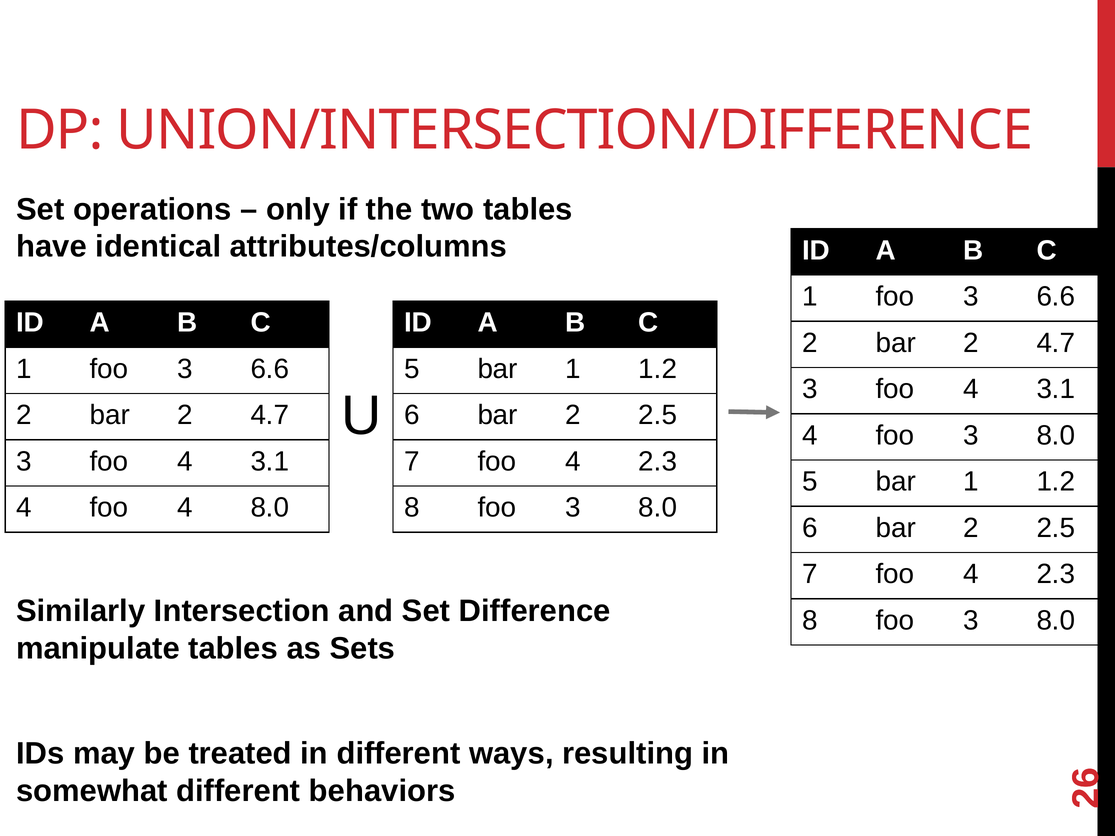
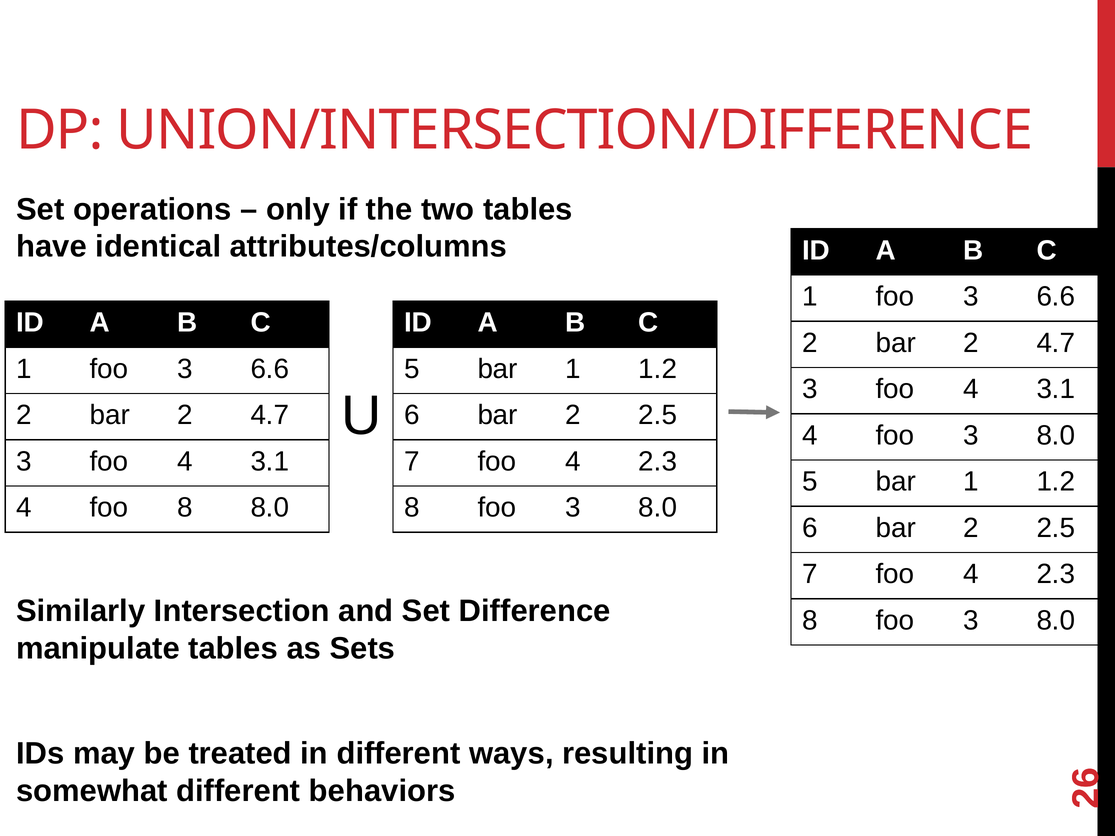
4 foo 4: 4 -> 8 (185, 508)
